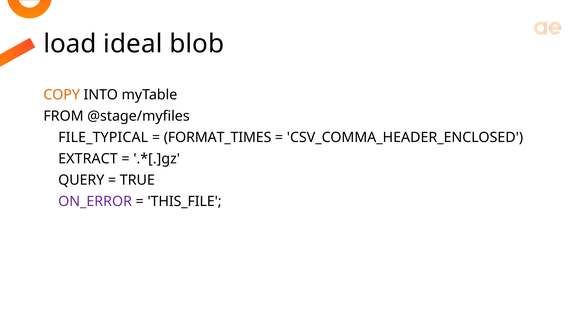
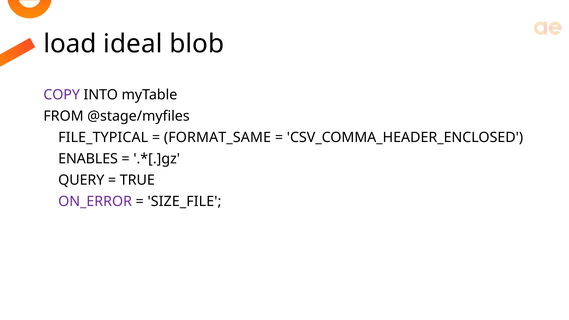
COPY colour: orange -> purple (62, 95)
FORMAT_TIMES: FORMAT_TIMES -> FORMAT_SAME (217, 138)
EXTRACT: EXTRACT -> ENABLES (88, 159)
THIS_FILE: THIS_FILE -> SIZE_FILE (184, 201)
